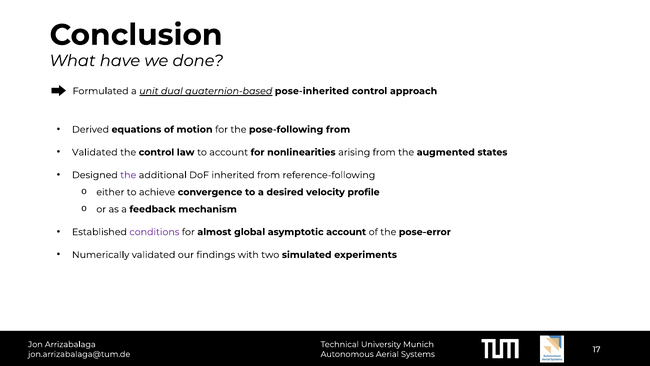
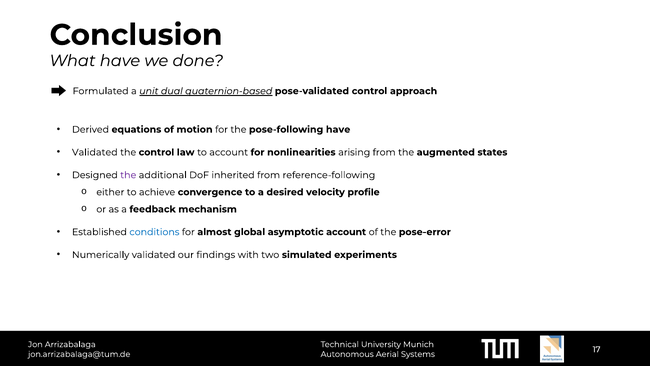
pose-inherited: pose-inherited -> pose-validated (312, 91)
pose-following from: from -> have (338, 129)
conditions colour: purple -> blue (154, 232)
